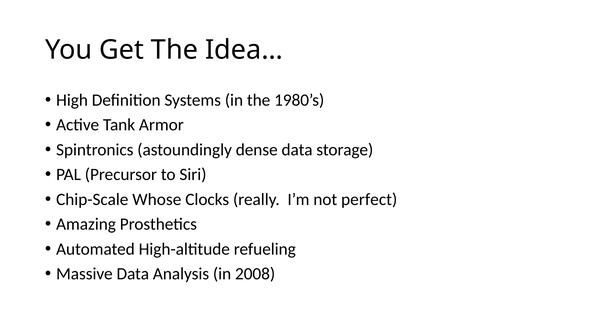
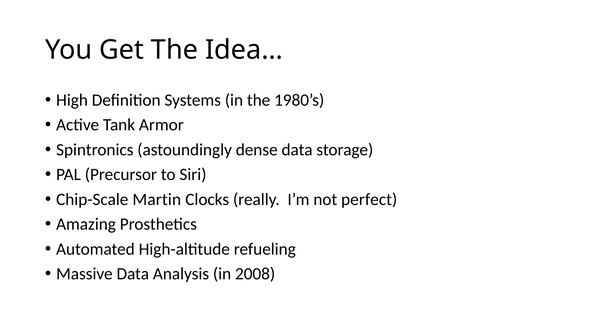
Whose: Whose -> Martin (157, 199)
